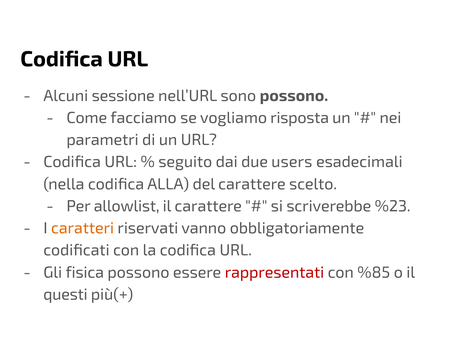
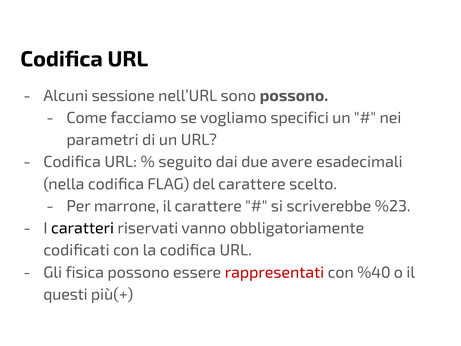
risposta: risposta -> specifici (300, 118)
users: users -> avere (292, 162)
ALLA: ALLA -> FLAG (168, 184)
allowlist: allowlist -> marrone (127, 206)
caratteri colour: orange -> black (83, 228)
%85: %85 -> %40 (374, 272)
